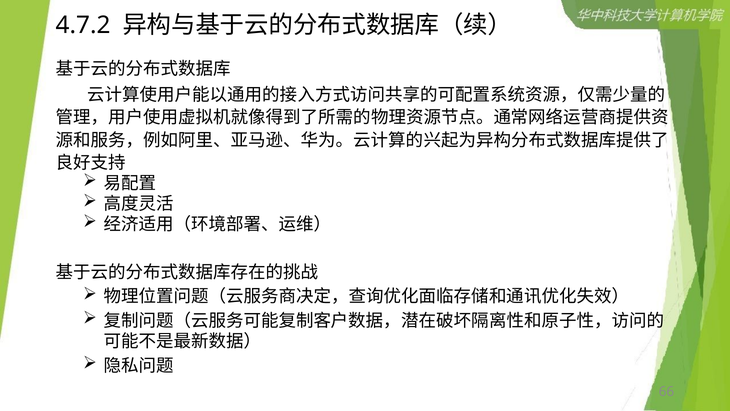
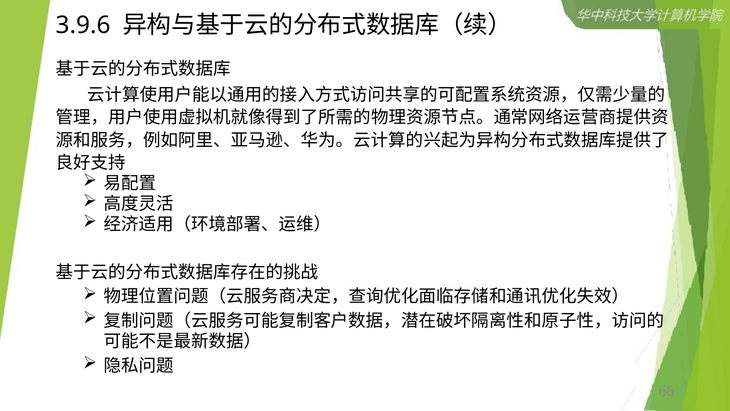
4.7.2: 4.7.2 -> 3.9.6 (83, 25)
